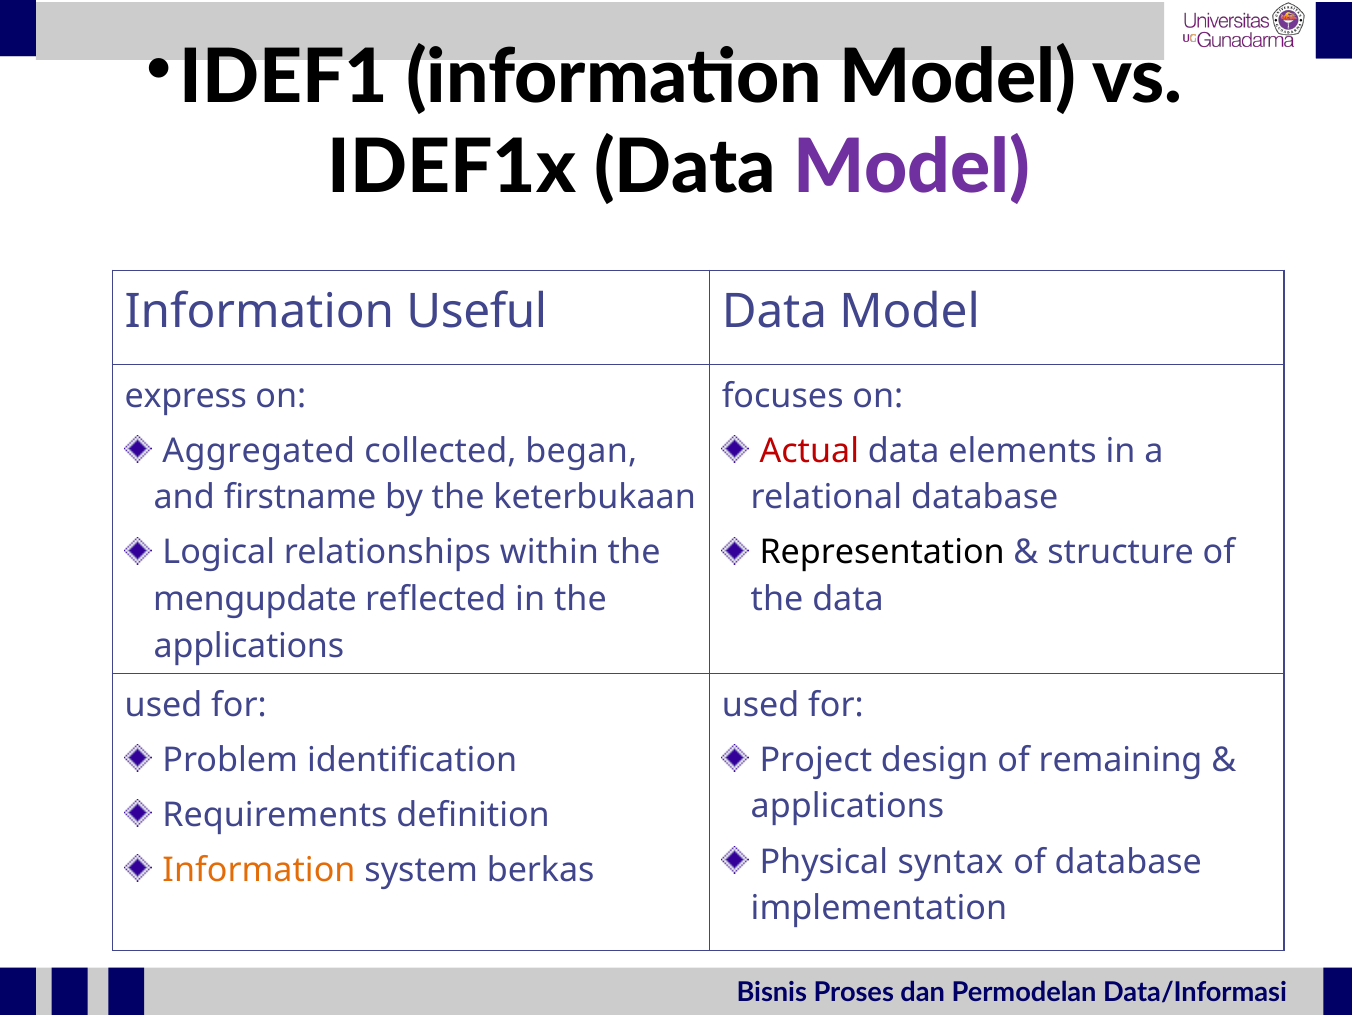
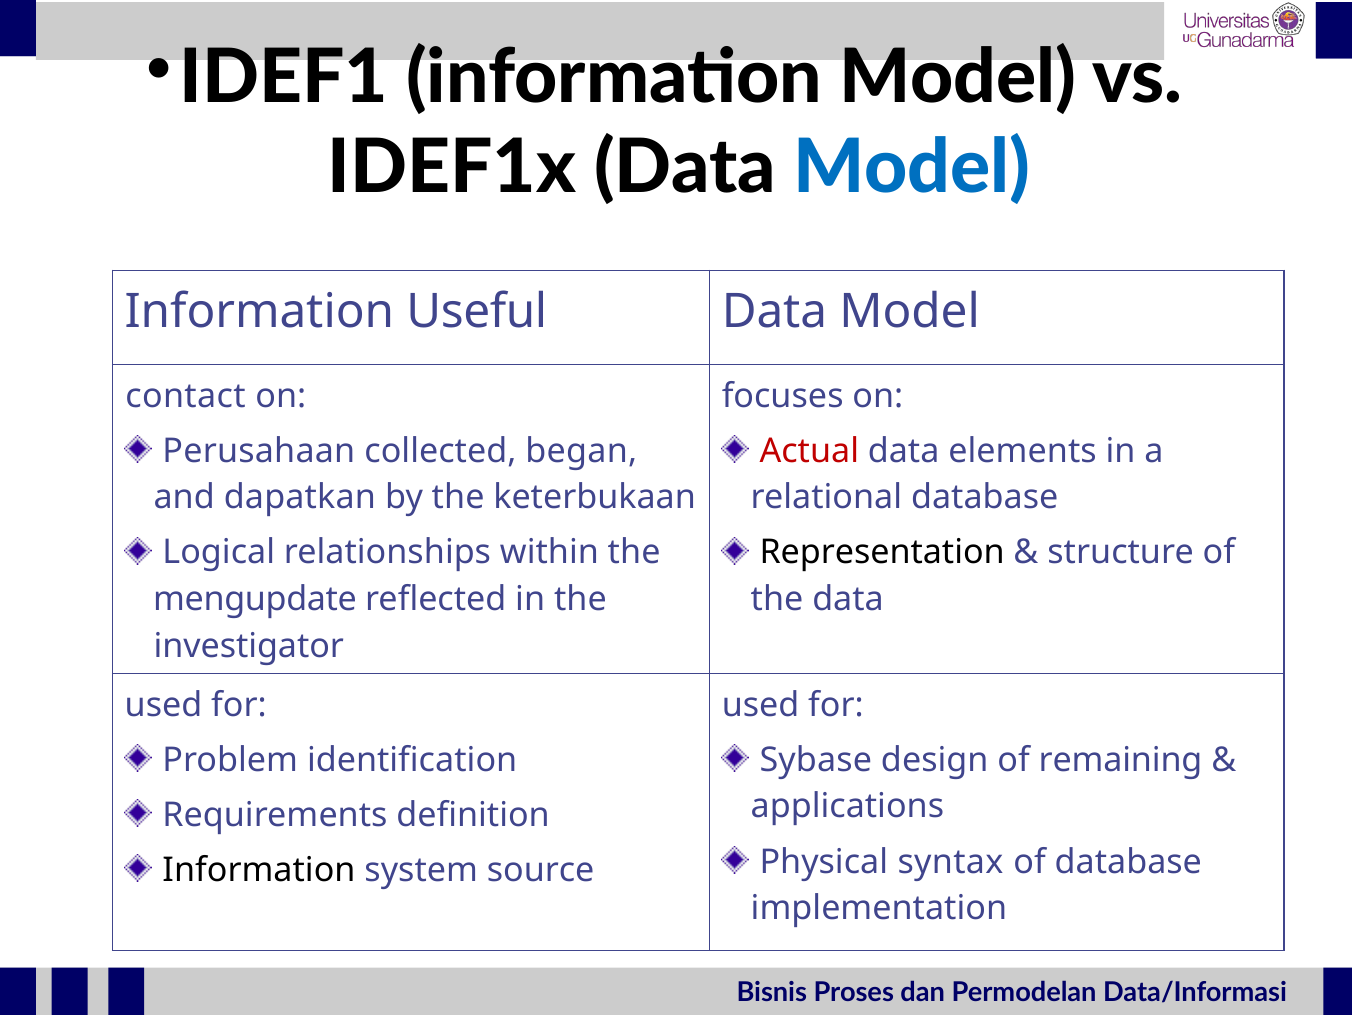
Model colour: purple -> blue (912, 168)
express: express -> contact (185, 396)
Aggregated: Aggregated -> Perusahaan (259, 451)
firstname: firstname -> dapatkan (300, 497)
applications: applications -> investigator (249, 646)
Project: Project -> Sybase (816, 760)
Information colour: orange -> black (259, 870)
berkas: berkas -> source (541, 870)
